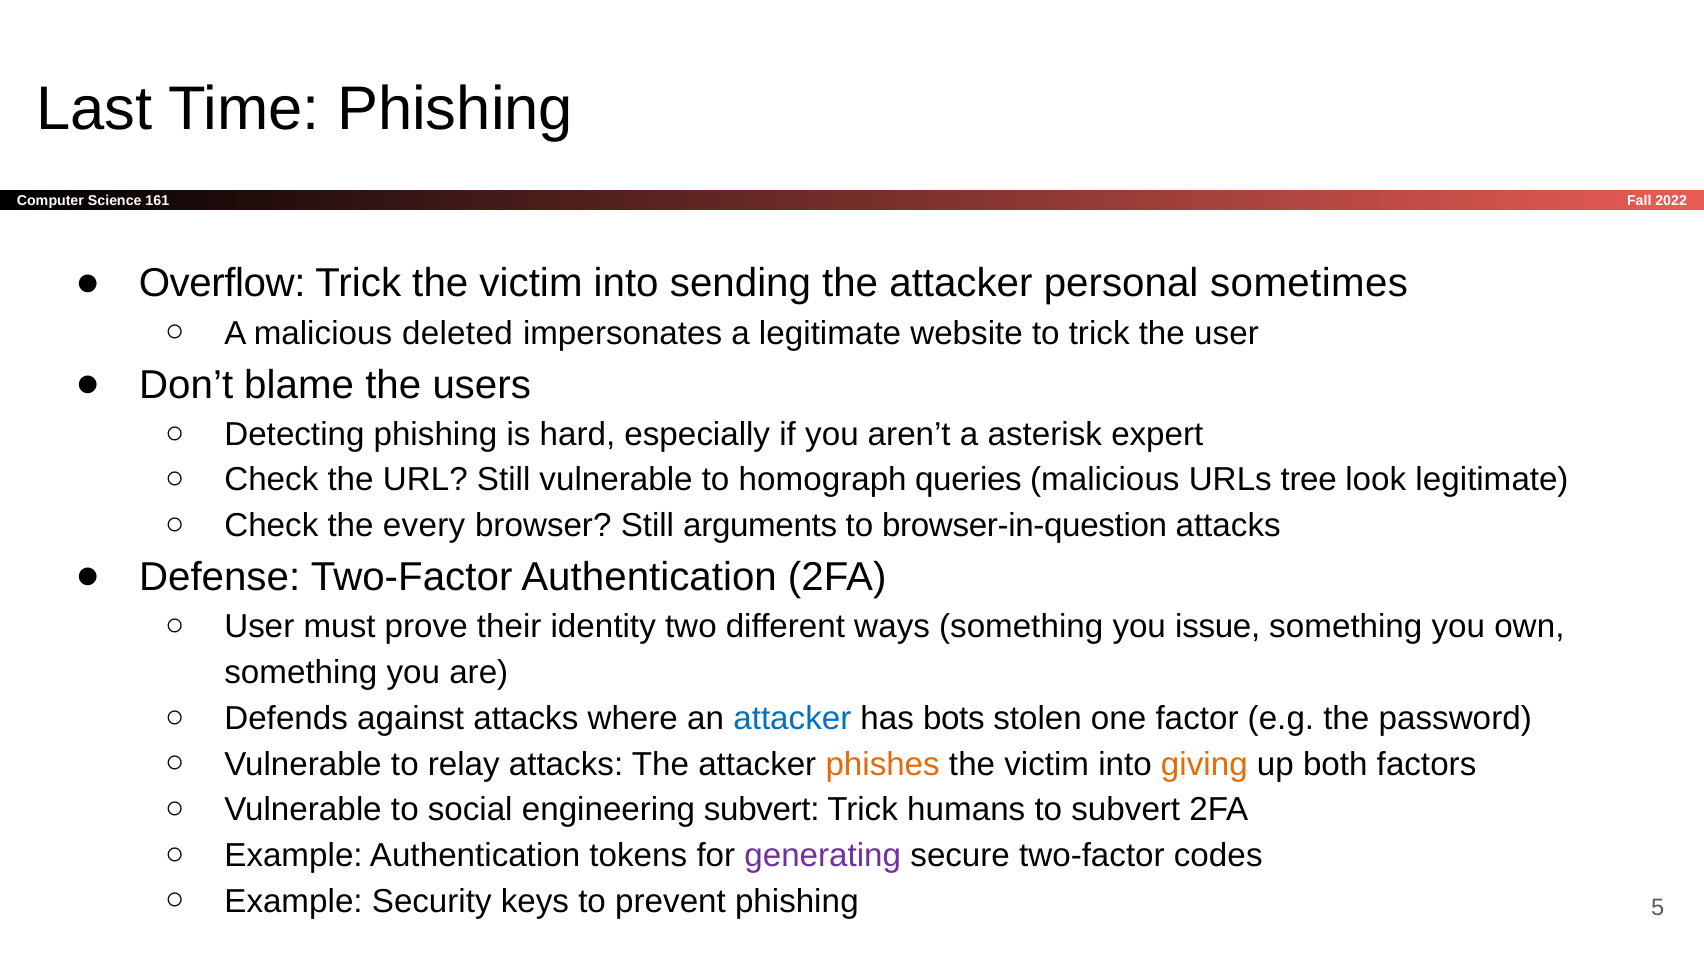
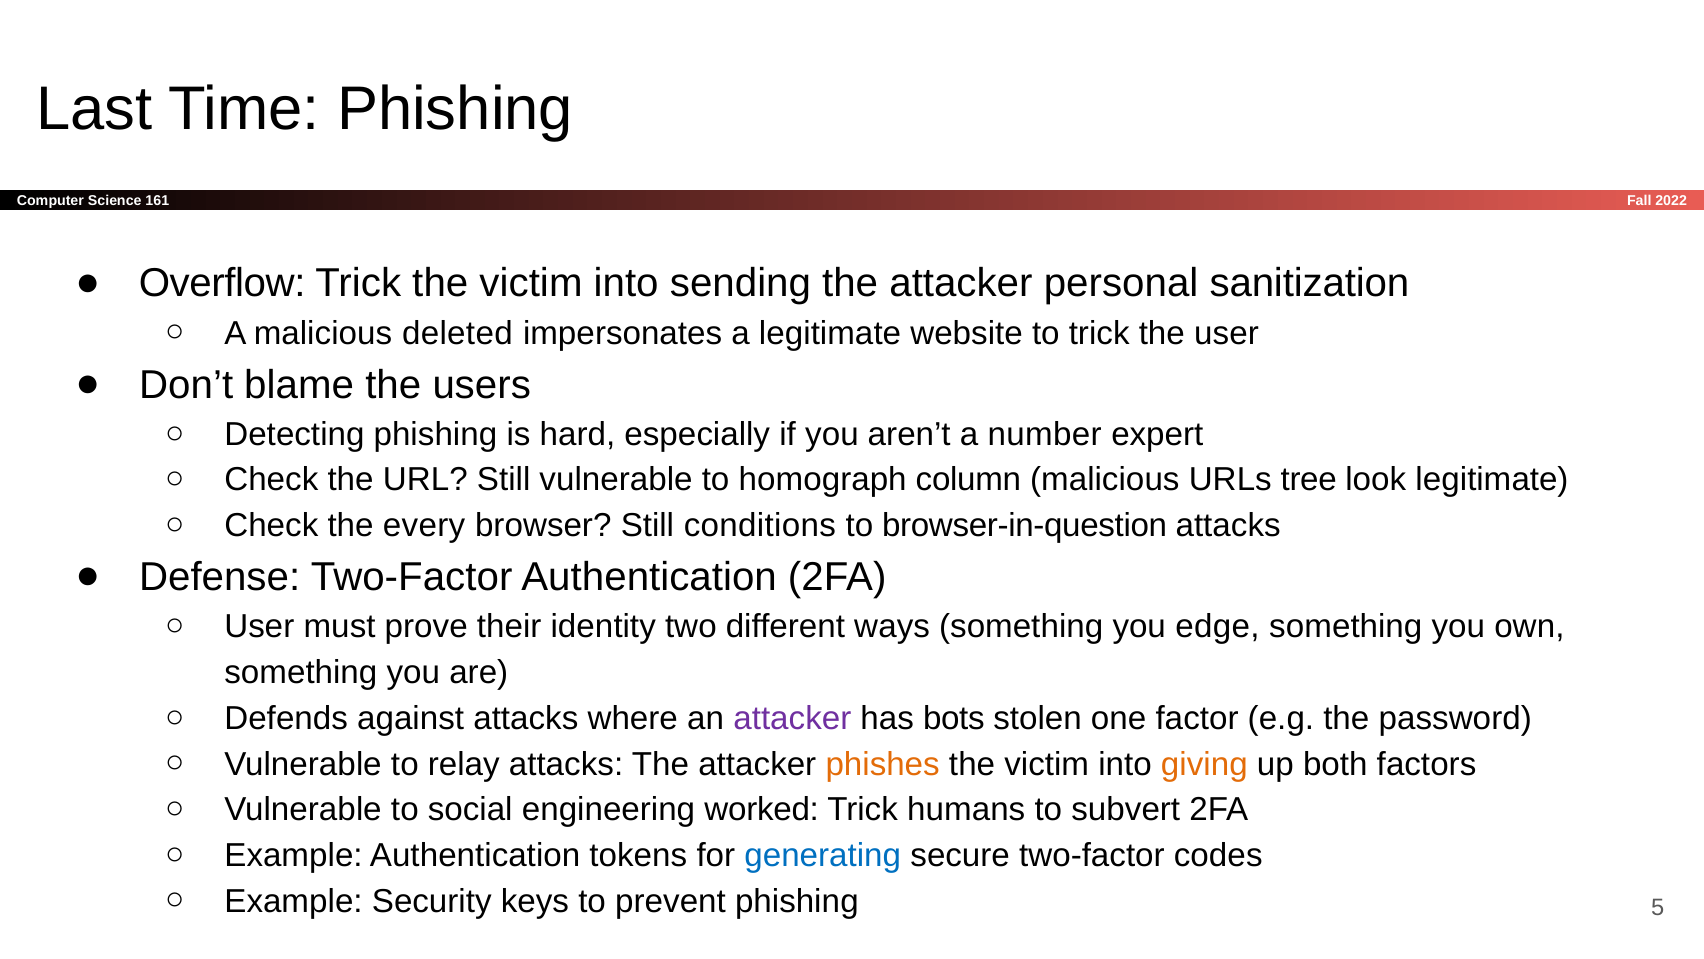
sometimes: sometimes -> sanitization (1309, 284)
asterisk: asterisk -> number (1045, 434)
queries: queries -> column (968, 480)
arguments: arguments -> conditions (760, 525)
issue: issue -> edge (1217, 627)
attacker colour: blue -> purple (792, 718)
engineering subvert: subvert -> worked (762, 809)
generating colour: purple -> blue (823, 855)
